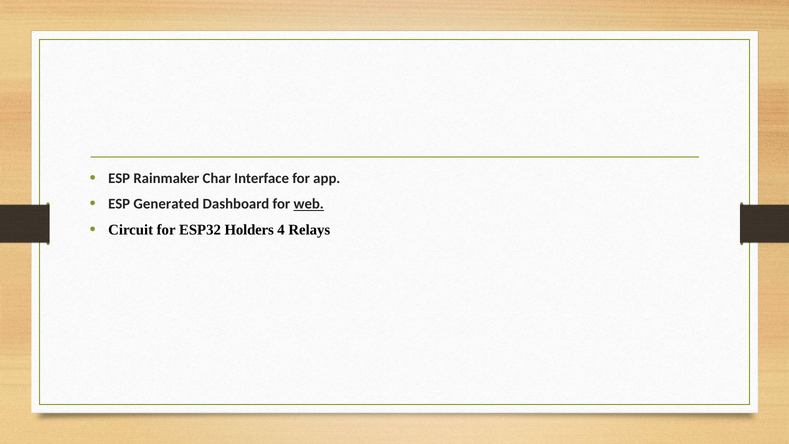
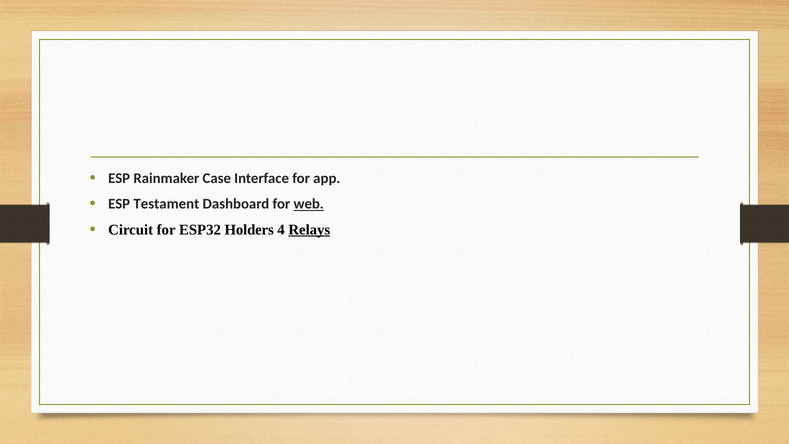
Char: Char -> Case (217, 178)
Generated: Generated -> Testament (166, 204)
Relays underline: none -> present (309, 230)
